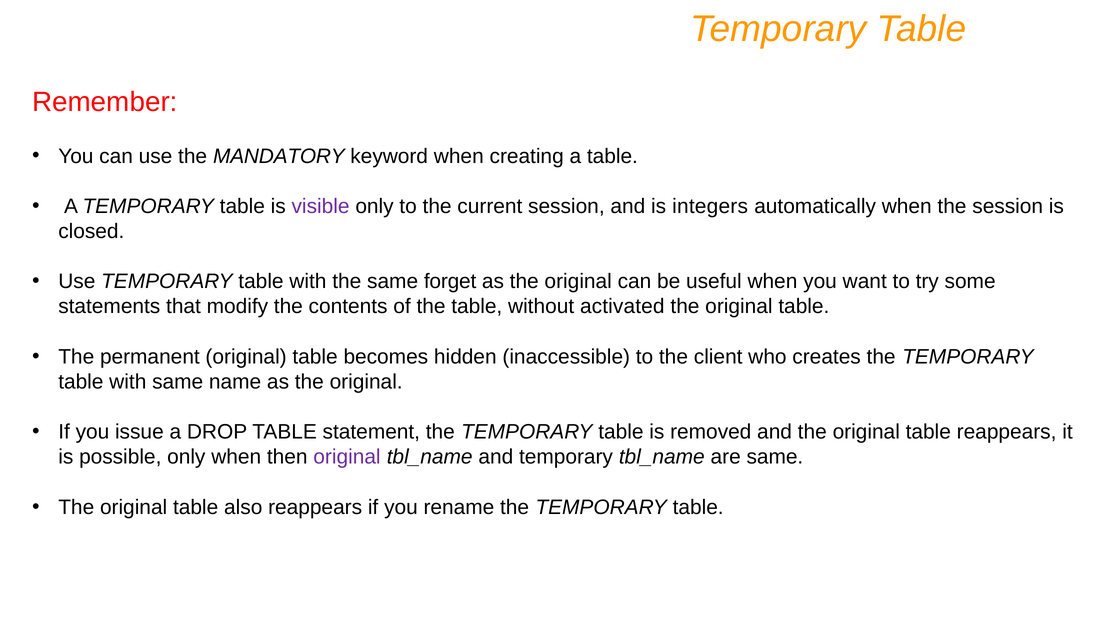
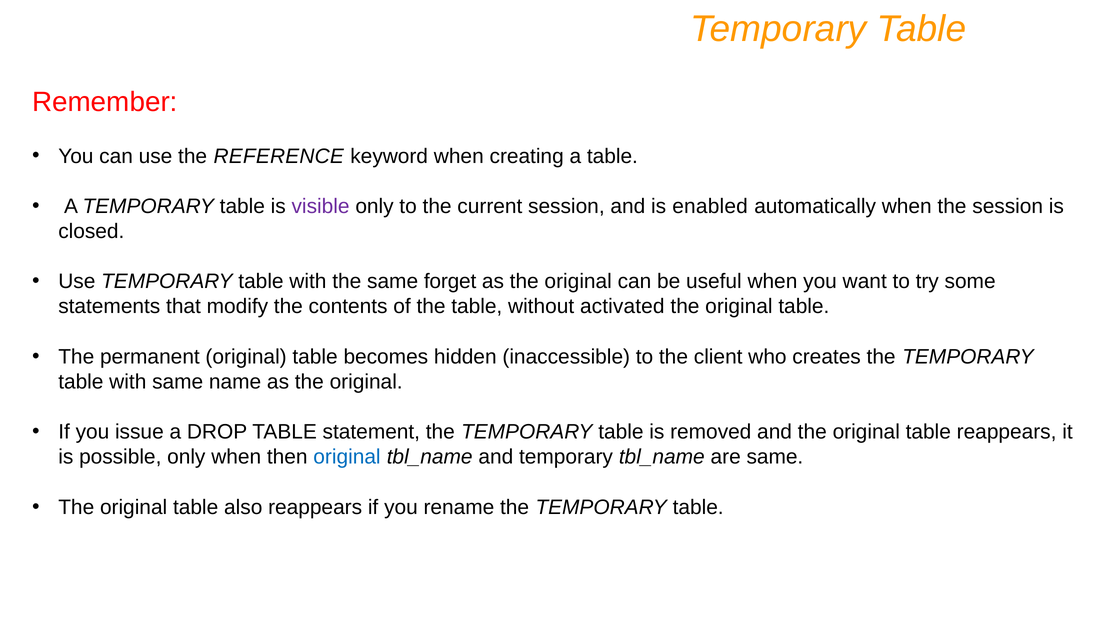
MANDATORY: MANDATORY -> REFERENCE (279, 156)
integers: integers -> enabled (710, 206)
original colour: purple -> blue (347, 457)
